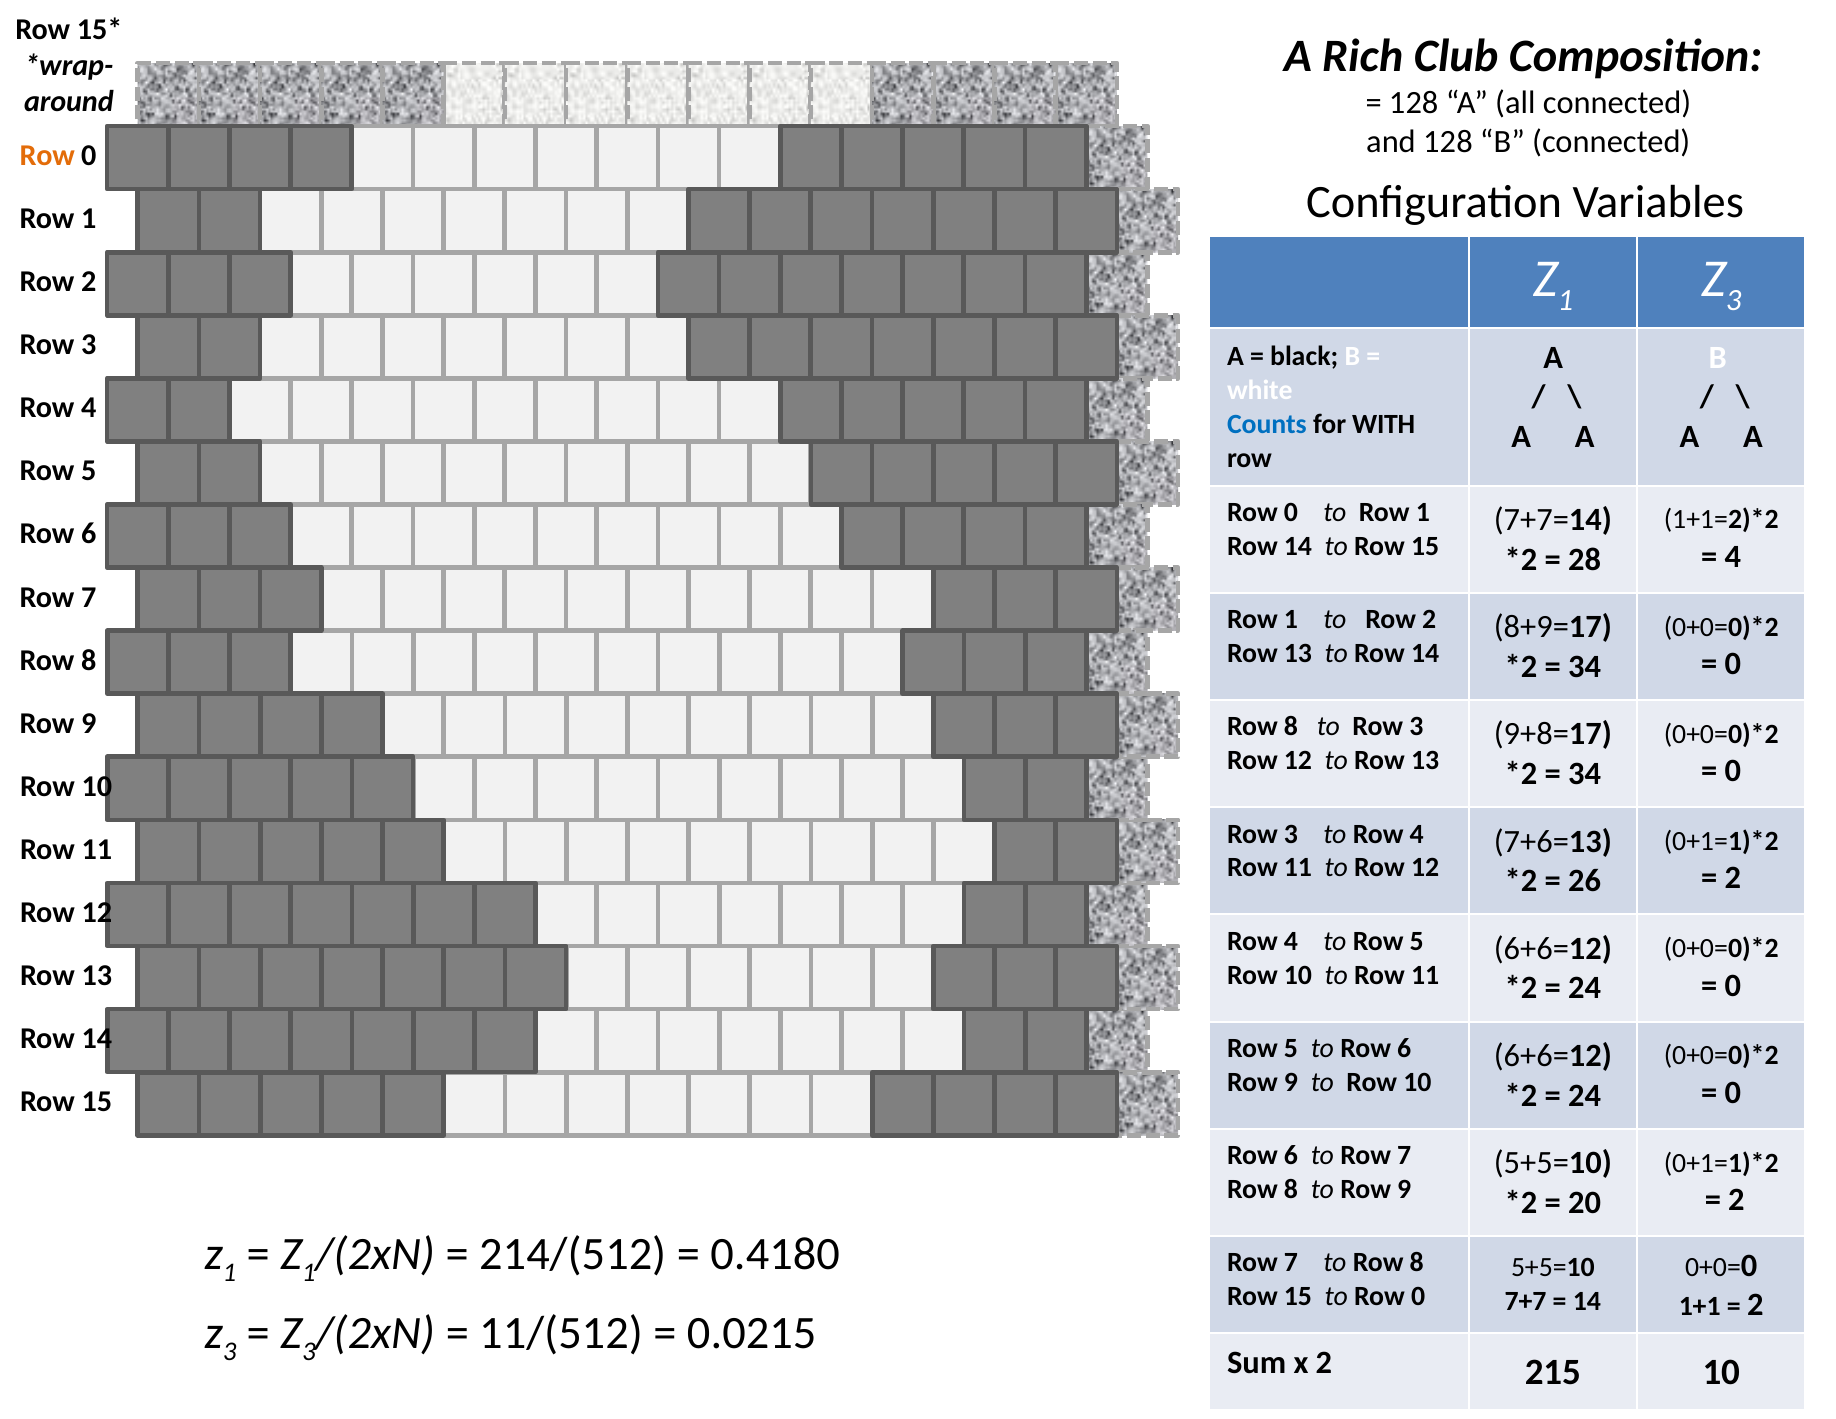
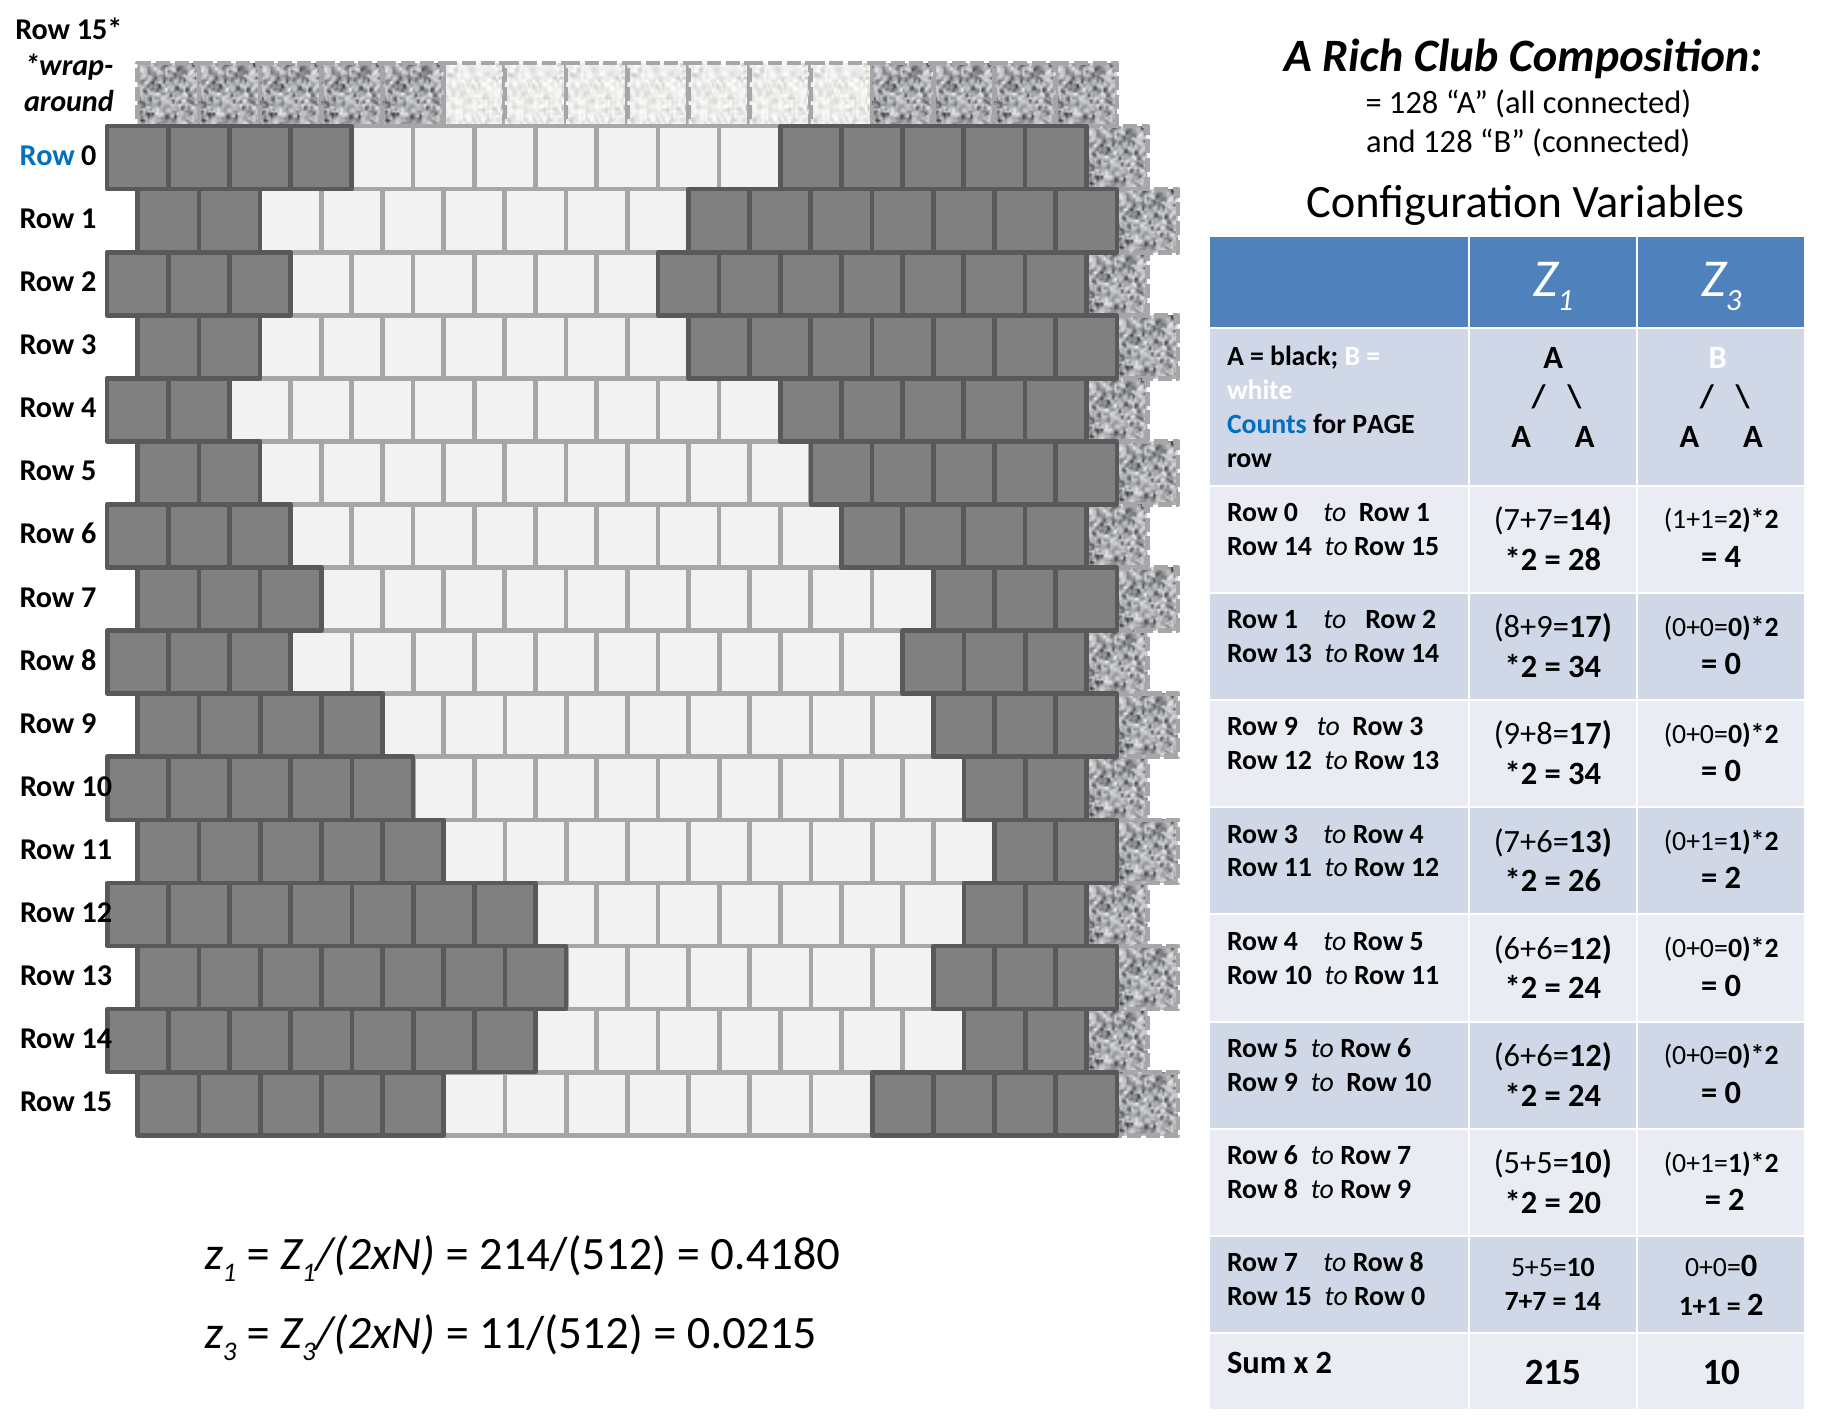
Row colour: orange -> blue (47, 156)
WITH: WITH -> PAGE (1384, 424)
8: 8 -> 9 (1291, 727)
